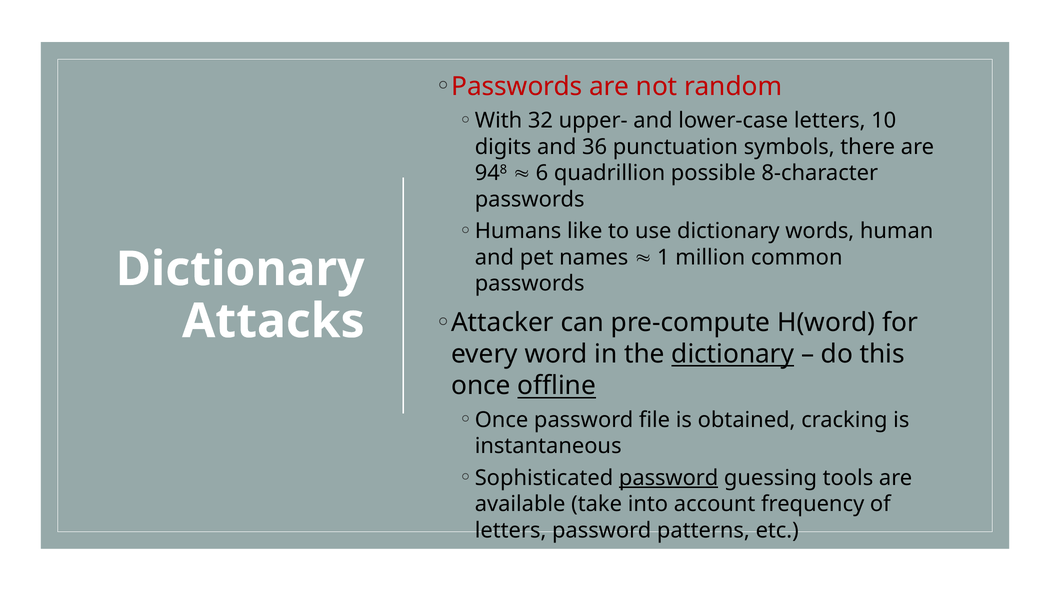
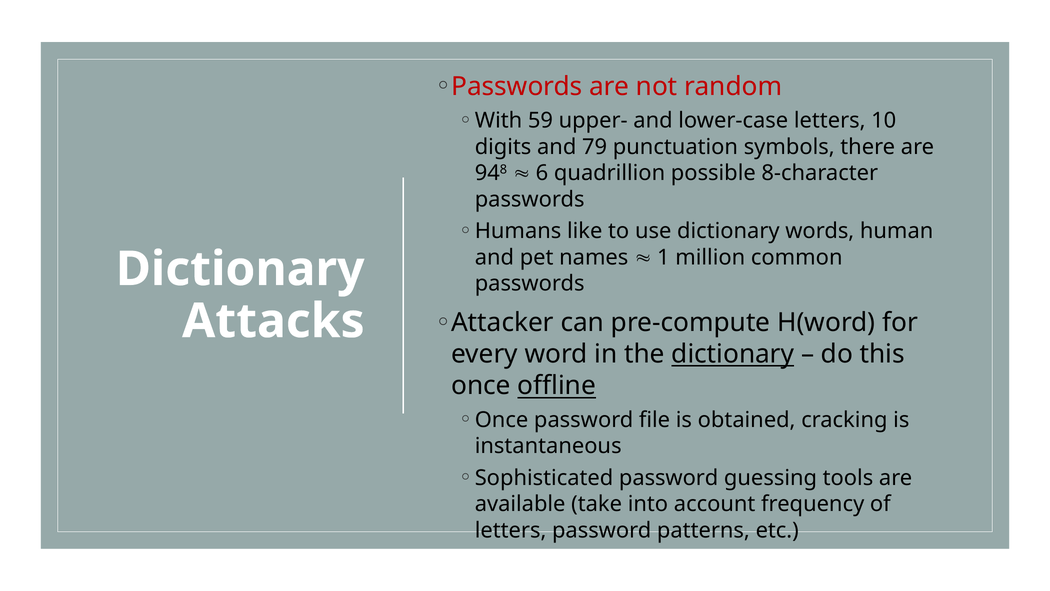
32: 32 -> 59 (540, 121)
36: 36 -> 79 (595, 147)
password underline: present -> none (669, 478)
